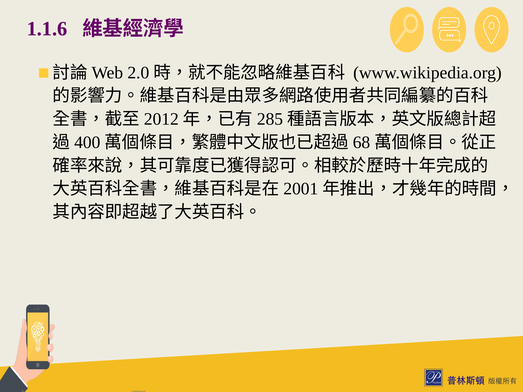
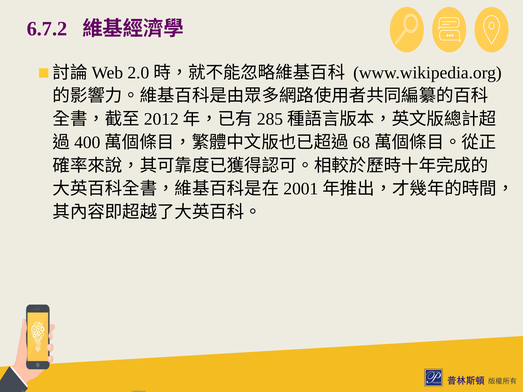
1.1.6: 1.1.6 -> 6.7.2 (47, 29)
